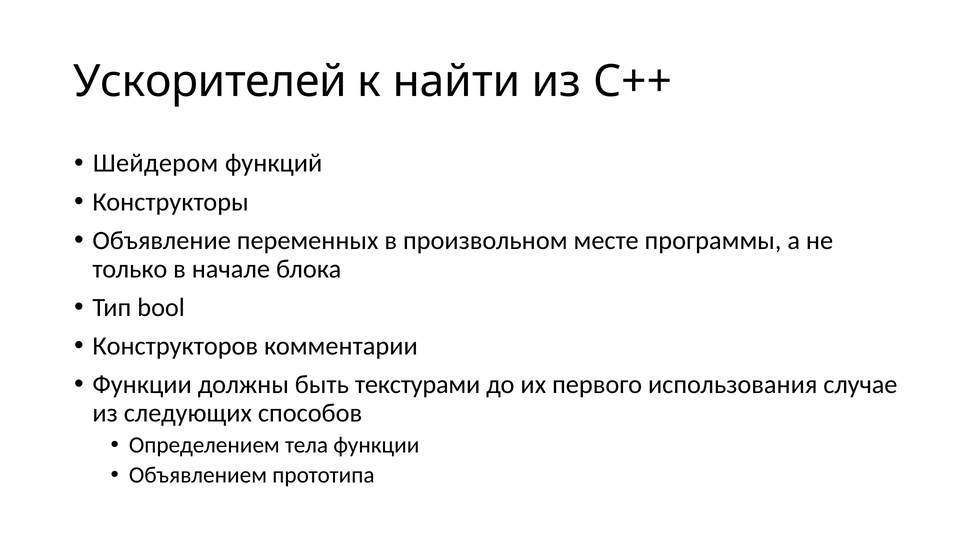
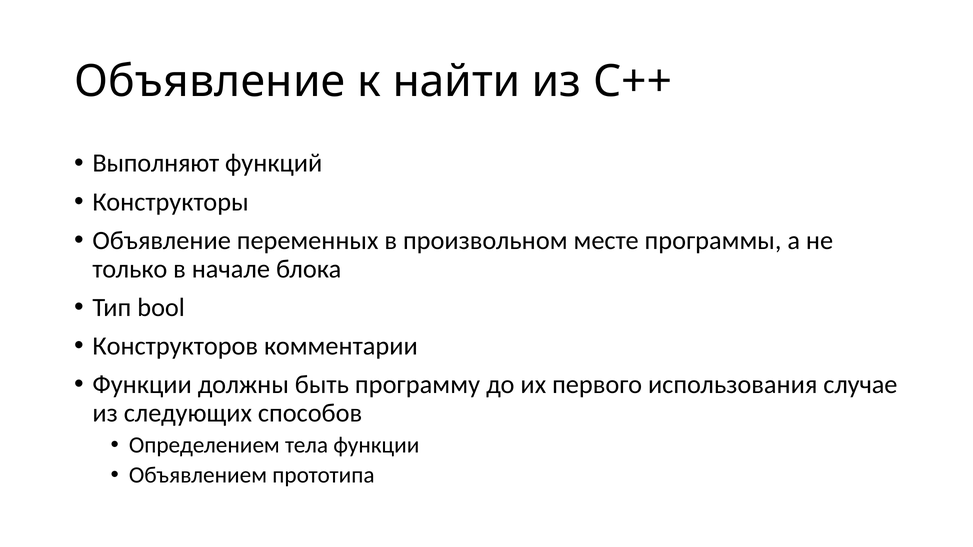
Ускорителей: Ускорителей -> Объявление (210, 82)
Шейдером: Шейдером -> Выполняют (156, 163)
текстурами: текстурами -> программу (418, 385)
